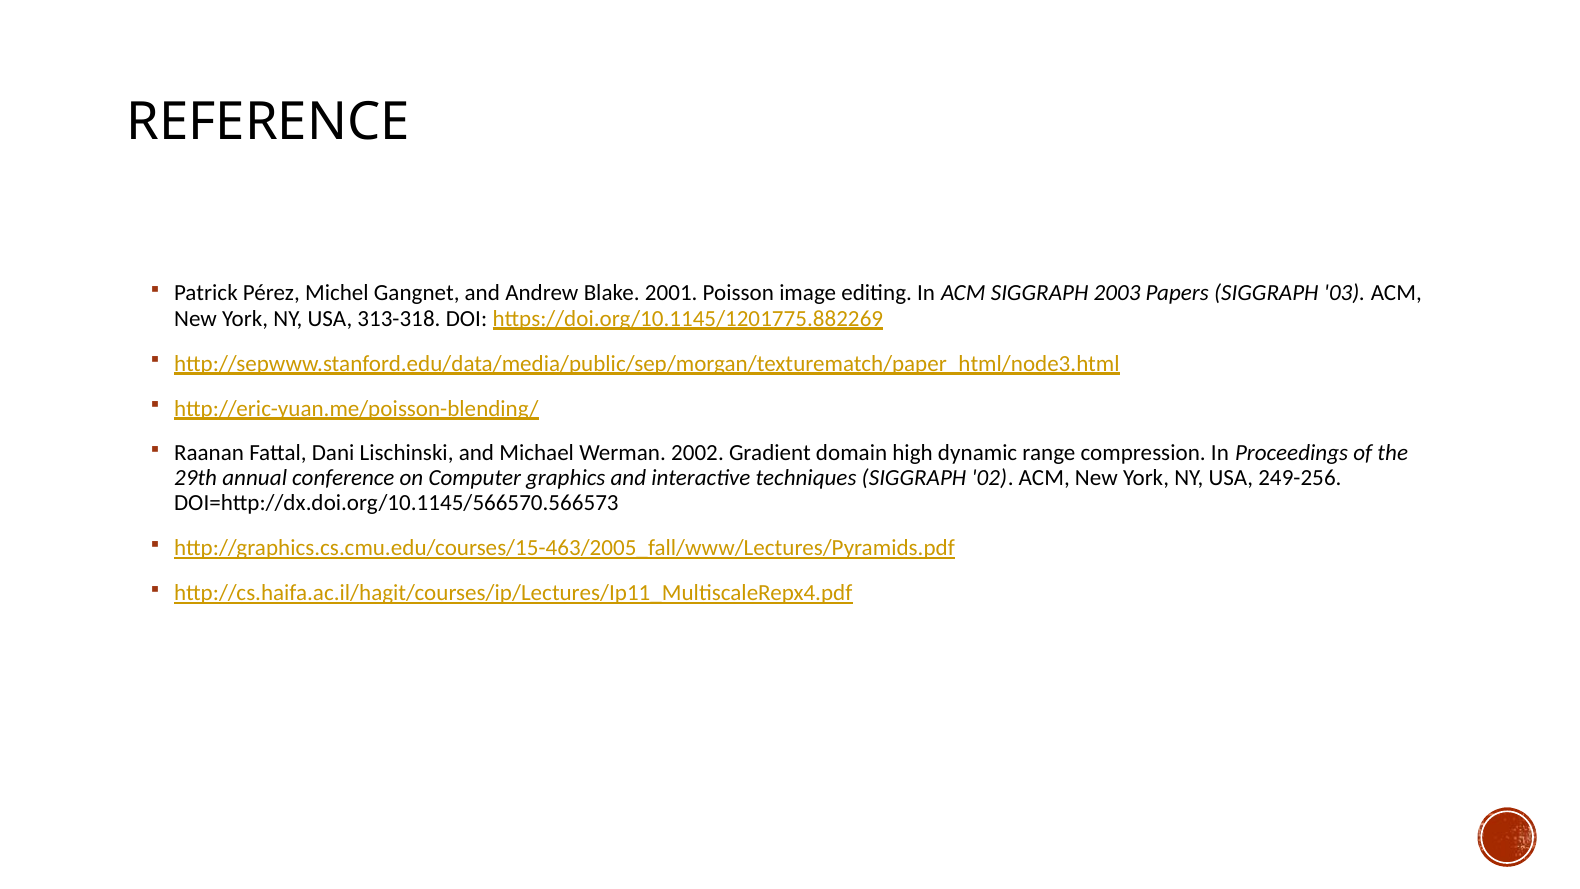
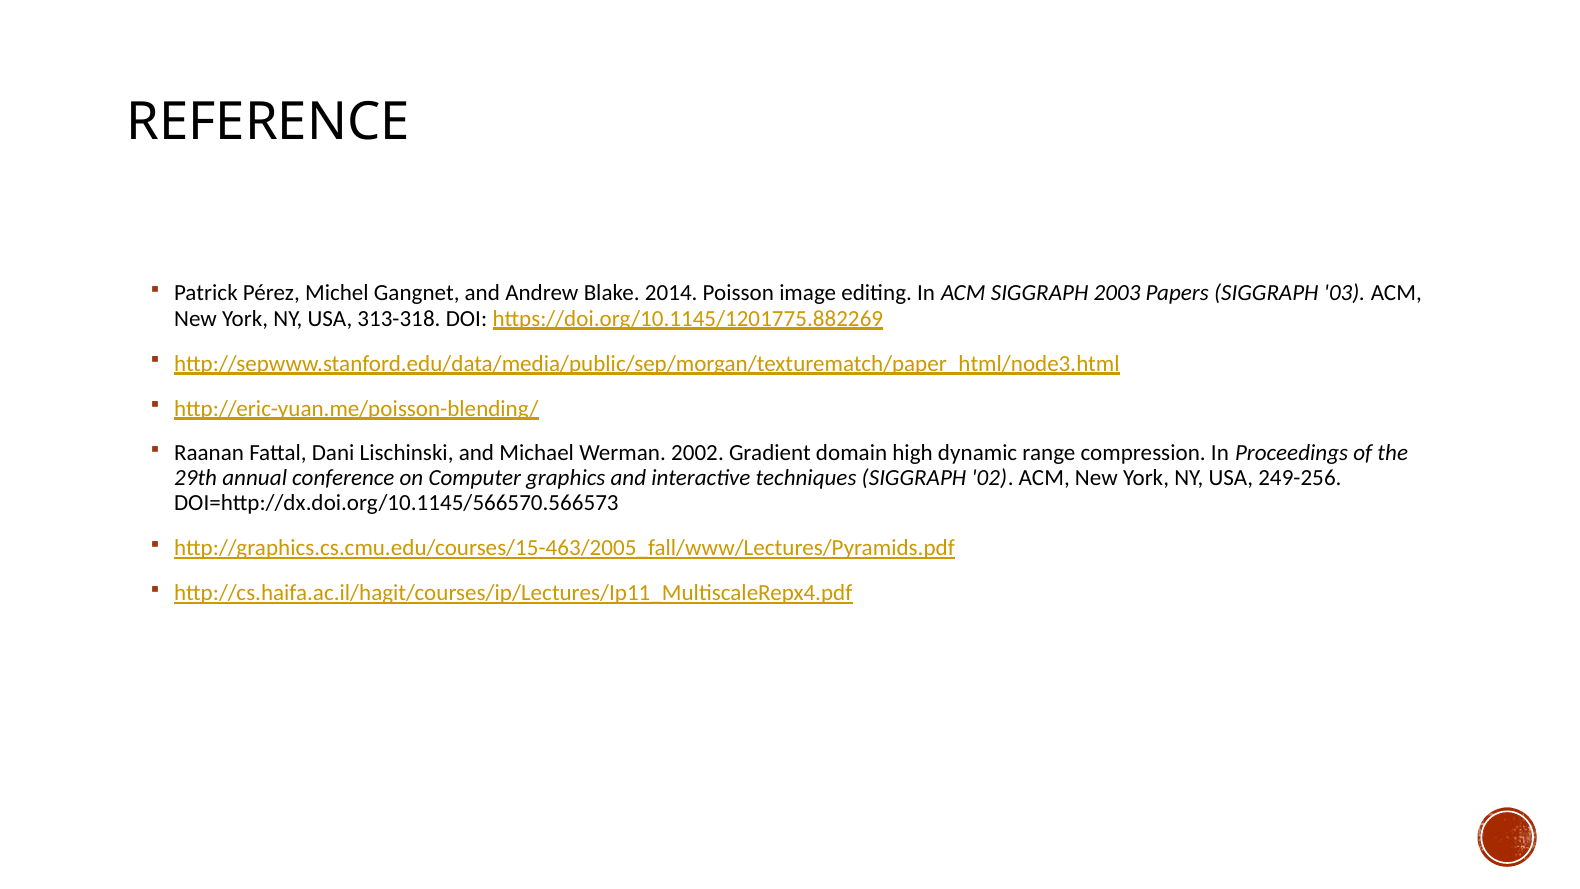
2001: 2001 -> 2014 (671, 293)
